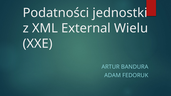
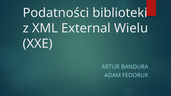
jednostki: jednostki -> biblioteki (120, 13)
